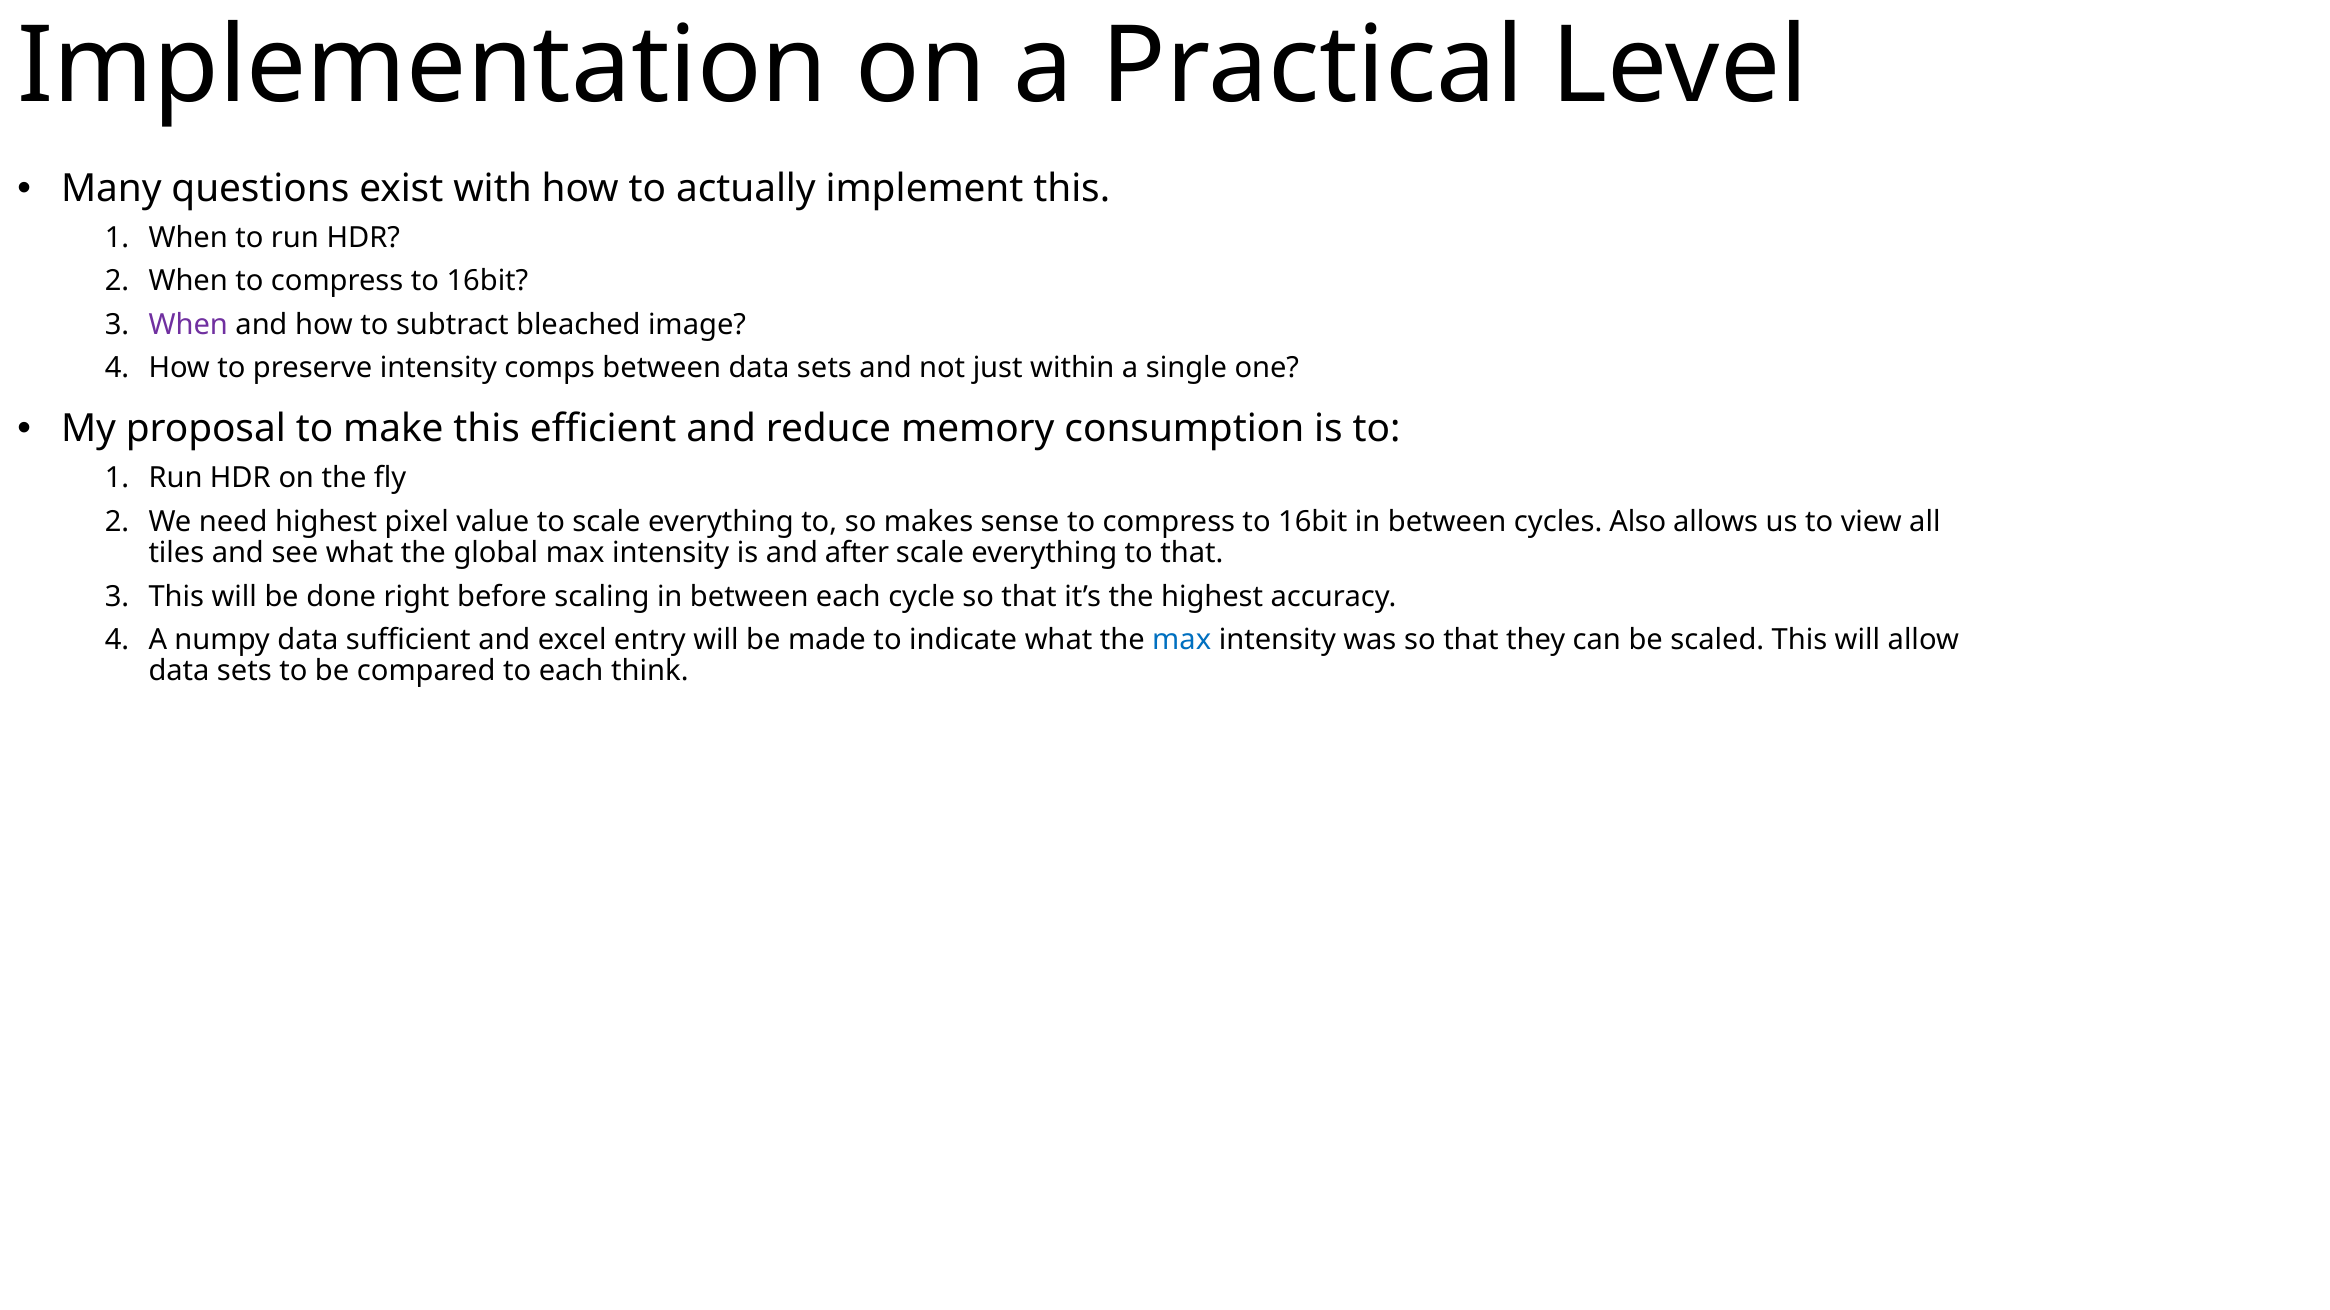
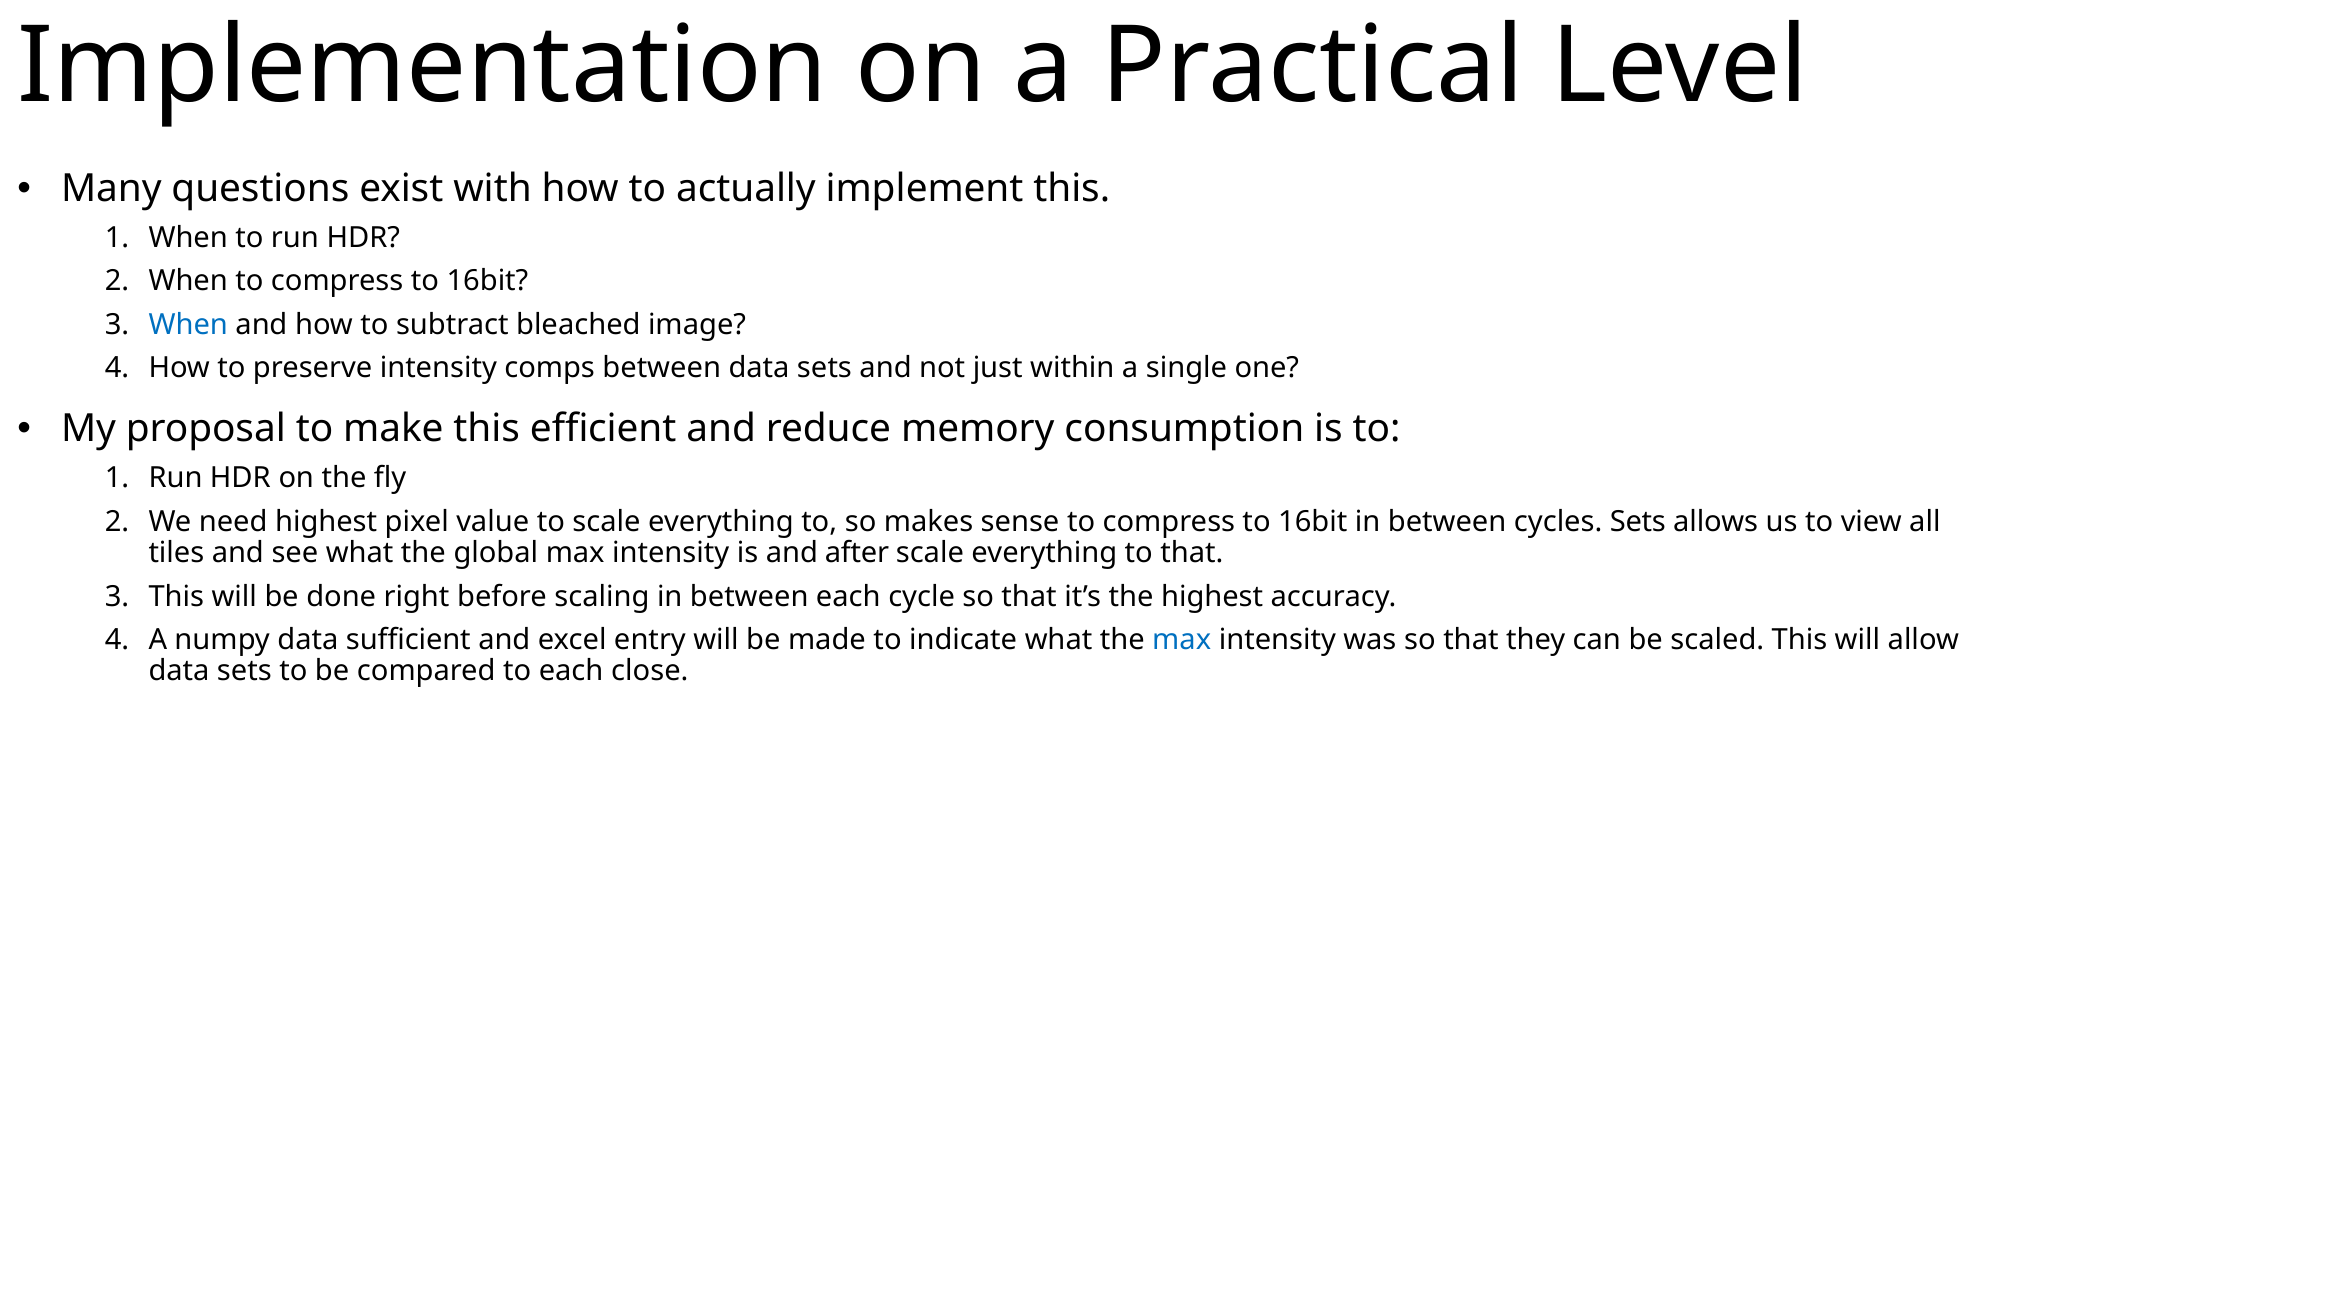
When colour: purple -> blue (188, 325)
cycles Also: Also -> Sets (1638, 522)
think: think -> close (650, 672)
